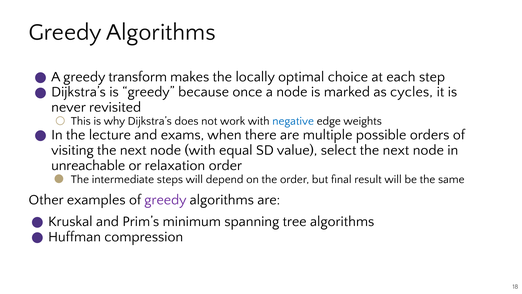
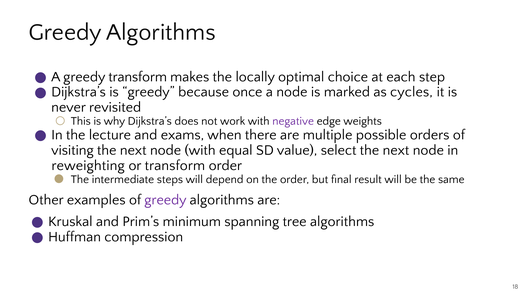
negative colour: blue -> purple (293, 121)
unreachable: unreachable -> reweighting (88, 165)
or relaxation: relaxation -> transform (175, 165)
